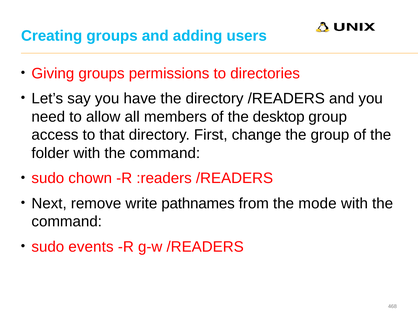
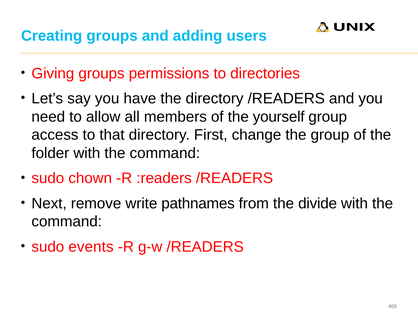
desktop: desktop -> yourself (279, 117)
mode: mode -> divide (318, 203)
